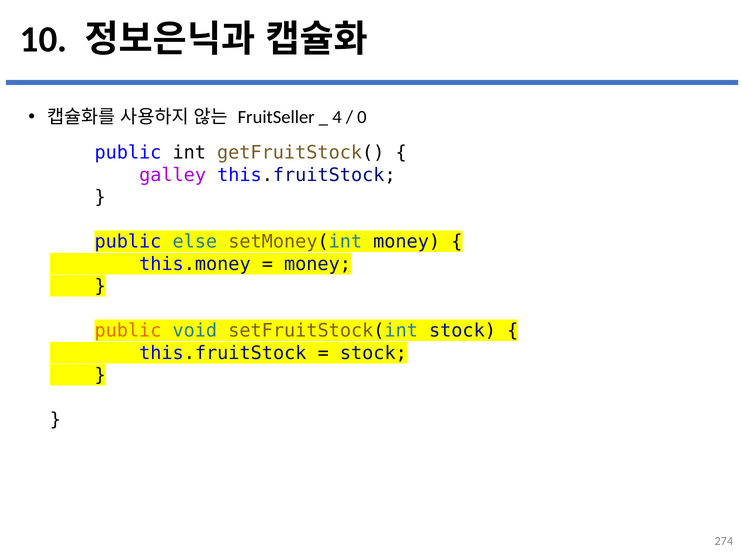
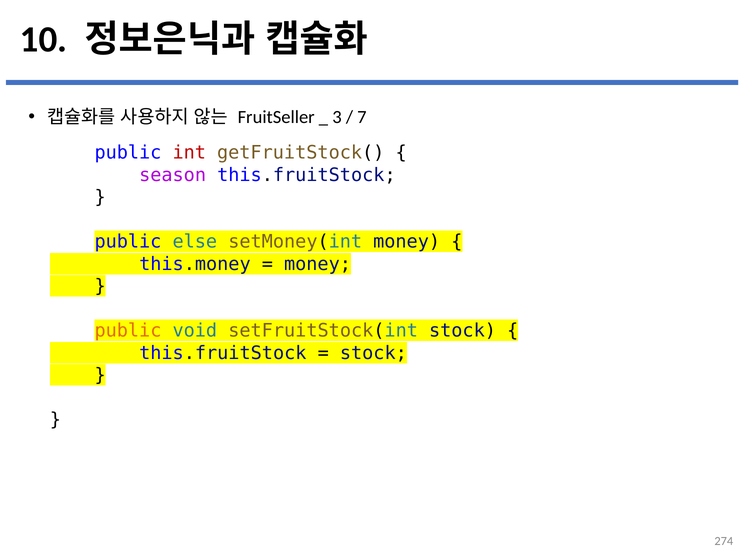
4: 4 -> 3 (337, 117)
0: 0 -> 7 (362, 117)
int colour: black -> red (189, 153)
galley: galley -> season (173, 175)
